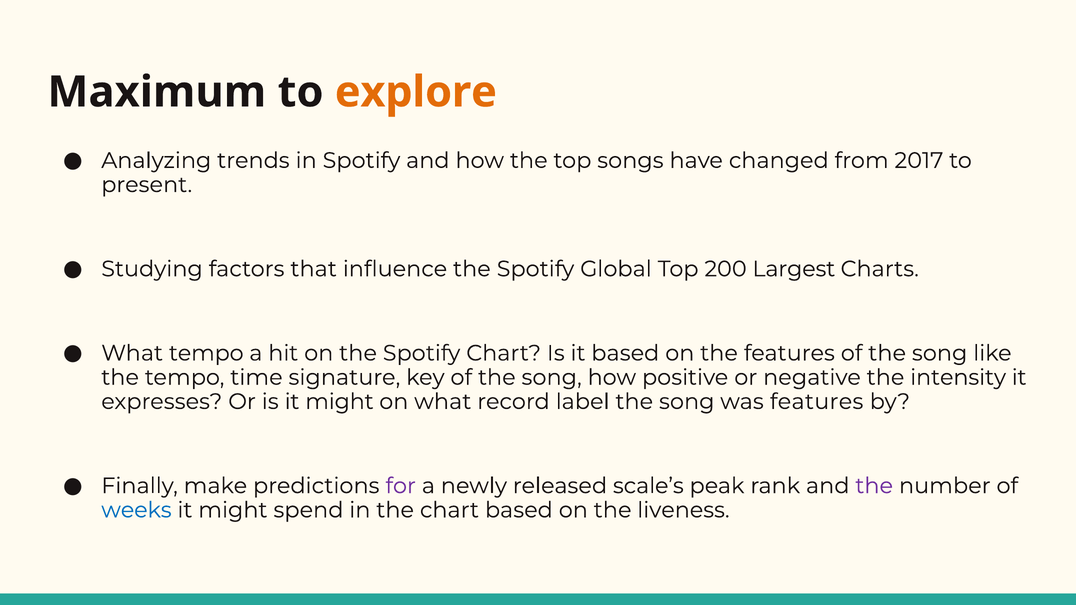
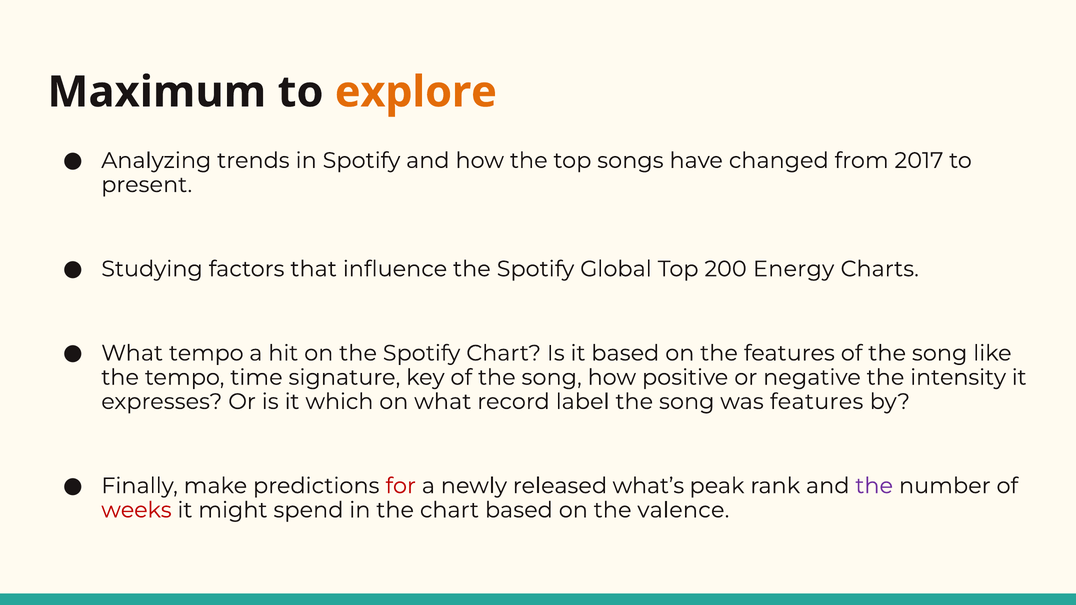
Largest: Largest -> Energy (794, 269)
is it might: might -> which (339, 402)
for colour: purple -> red (401, 486)
scale’s: scale’s -> what’s (648, 486)
weeks colour: blue -> red (136, 510)
liveness: liveness -> valence (683, 510)
